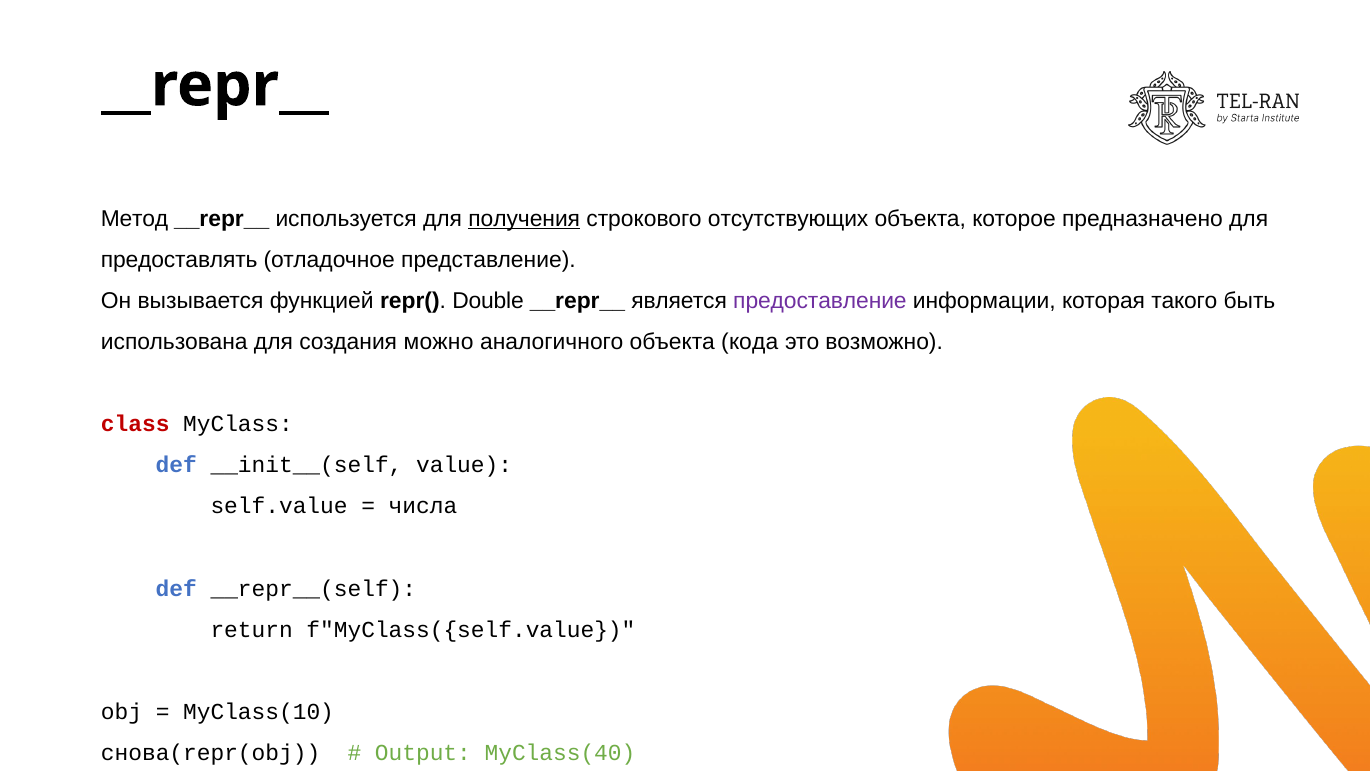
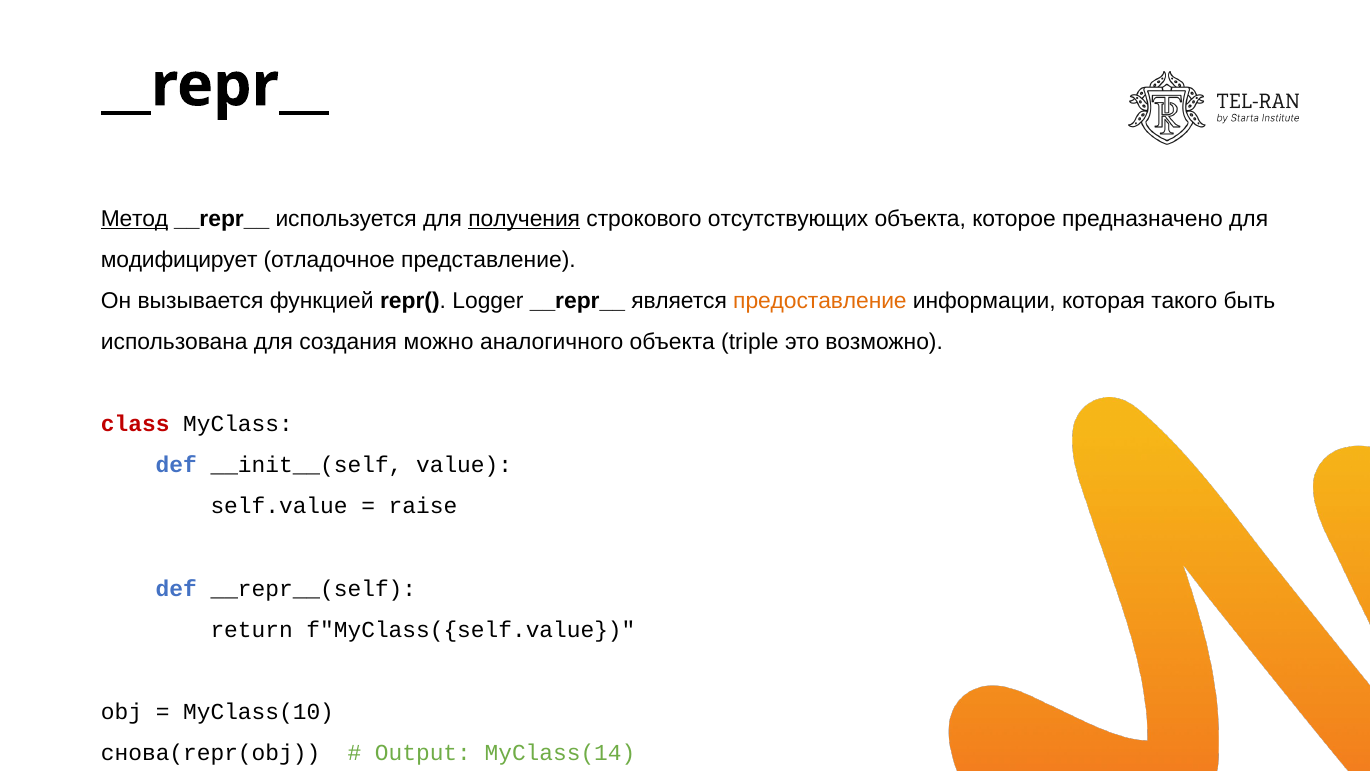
Метод underline: none -> present (134, 218)
предоставлять: предоставлять -> модифицирует (179, 260)
Double: Double -> Logger (488, 301)
предоставление colour: purple -> orange (820, 301)
кода: кода -> triple (750, 342)
числа: числа -> raise (423, 506)
MyClass(40: MyClass(40 -> MyClass(14 (560, 753)
